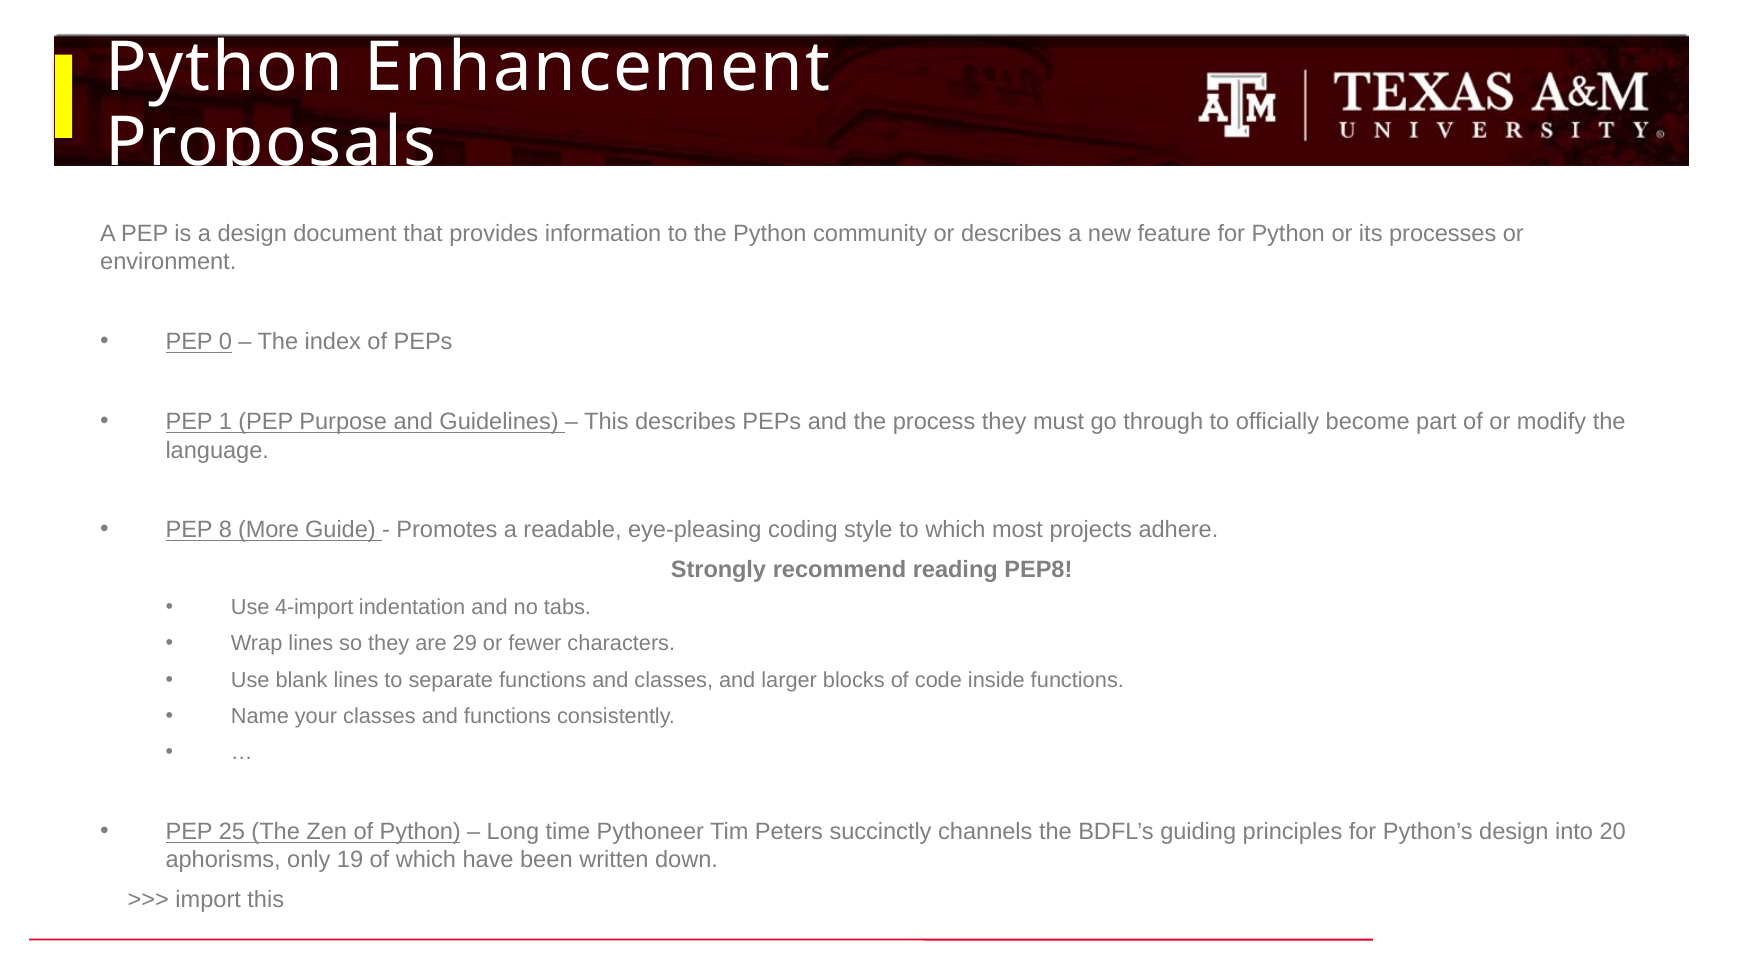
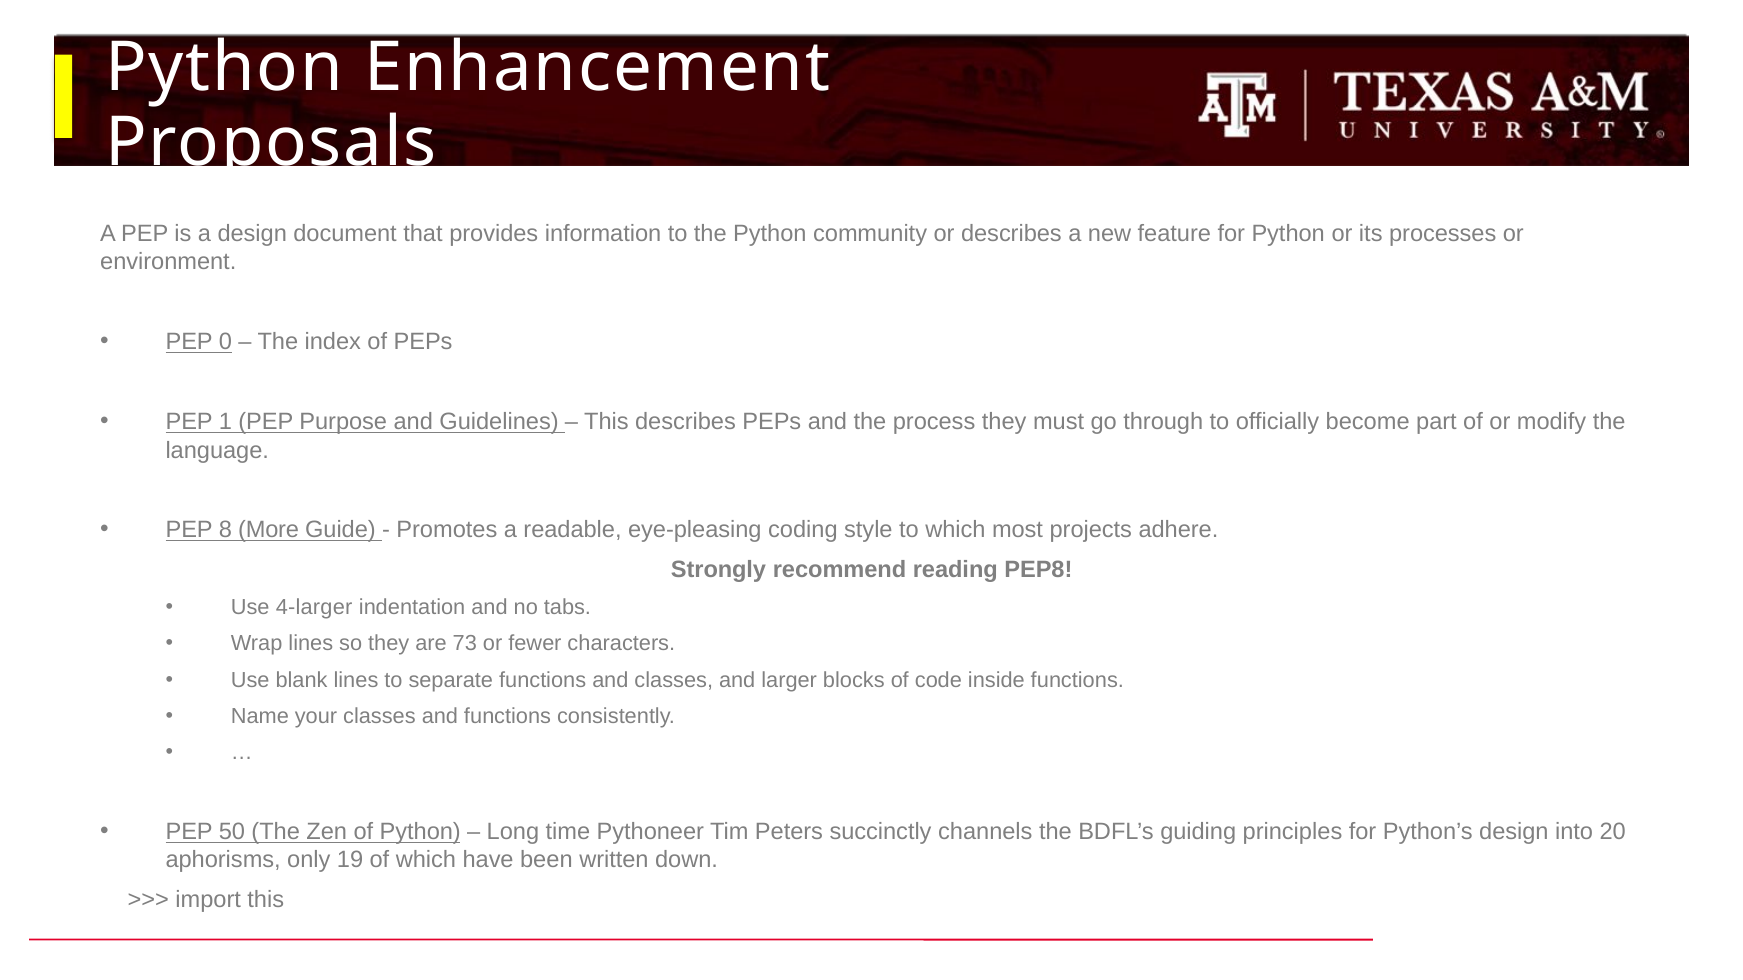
4-import: 4-import -> 4-larger (314, 608)
29: 29 -> 73 (465, 644)
25: 25 -> 50 (232, 832)
